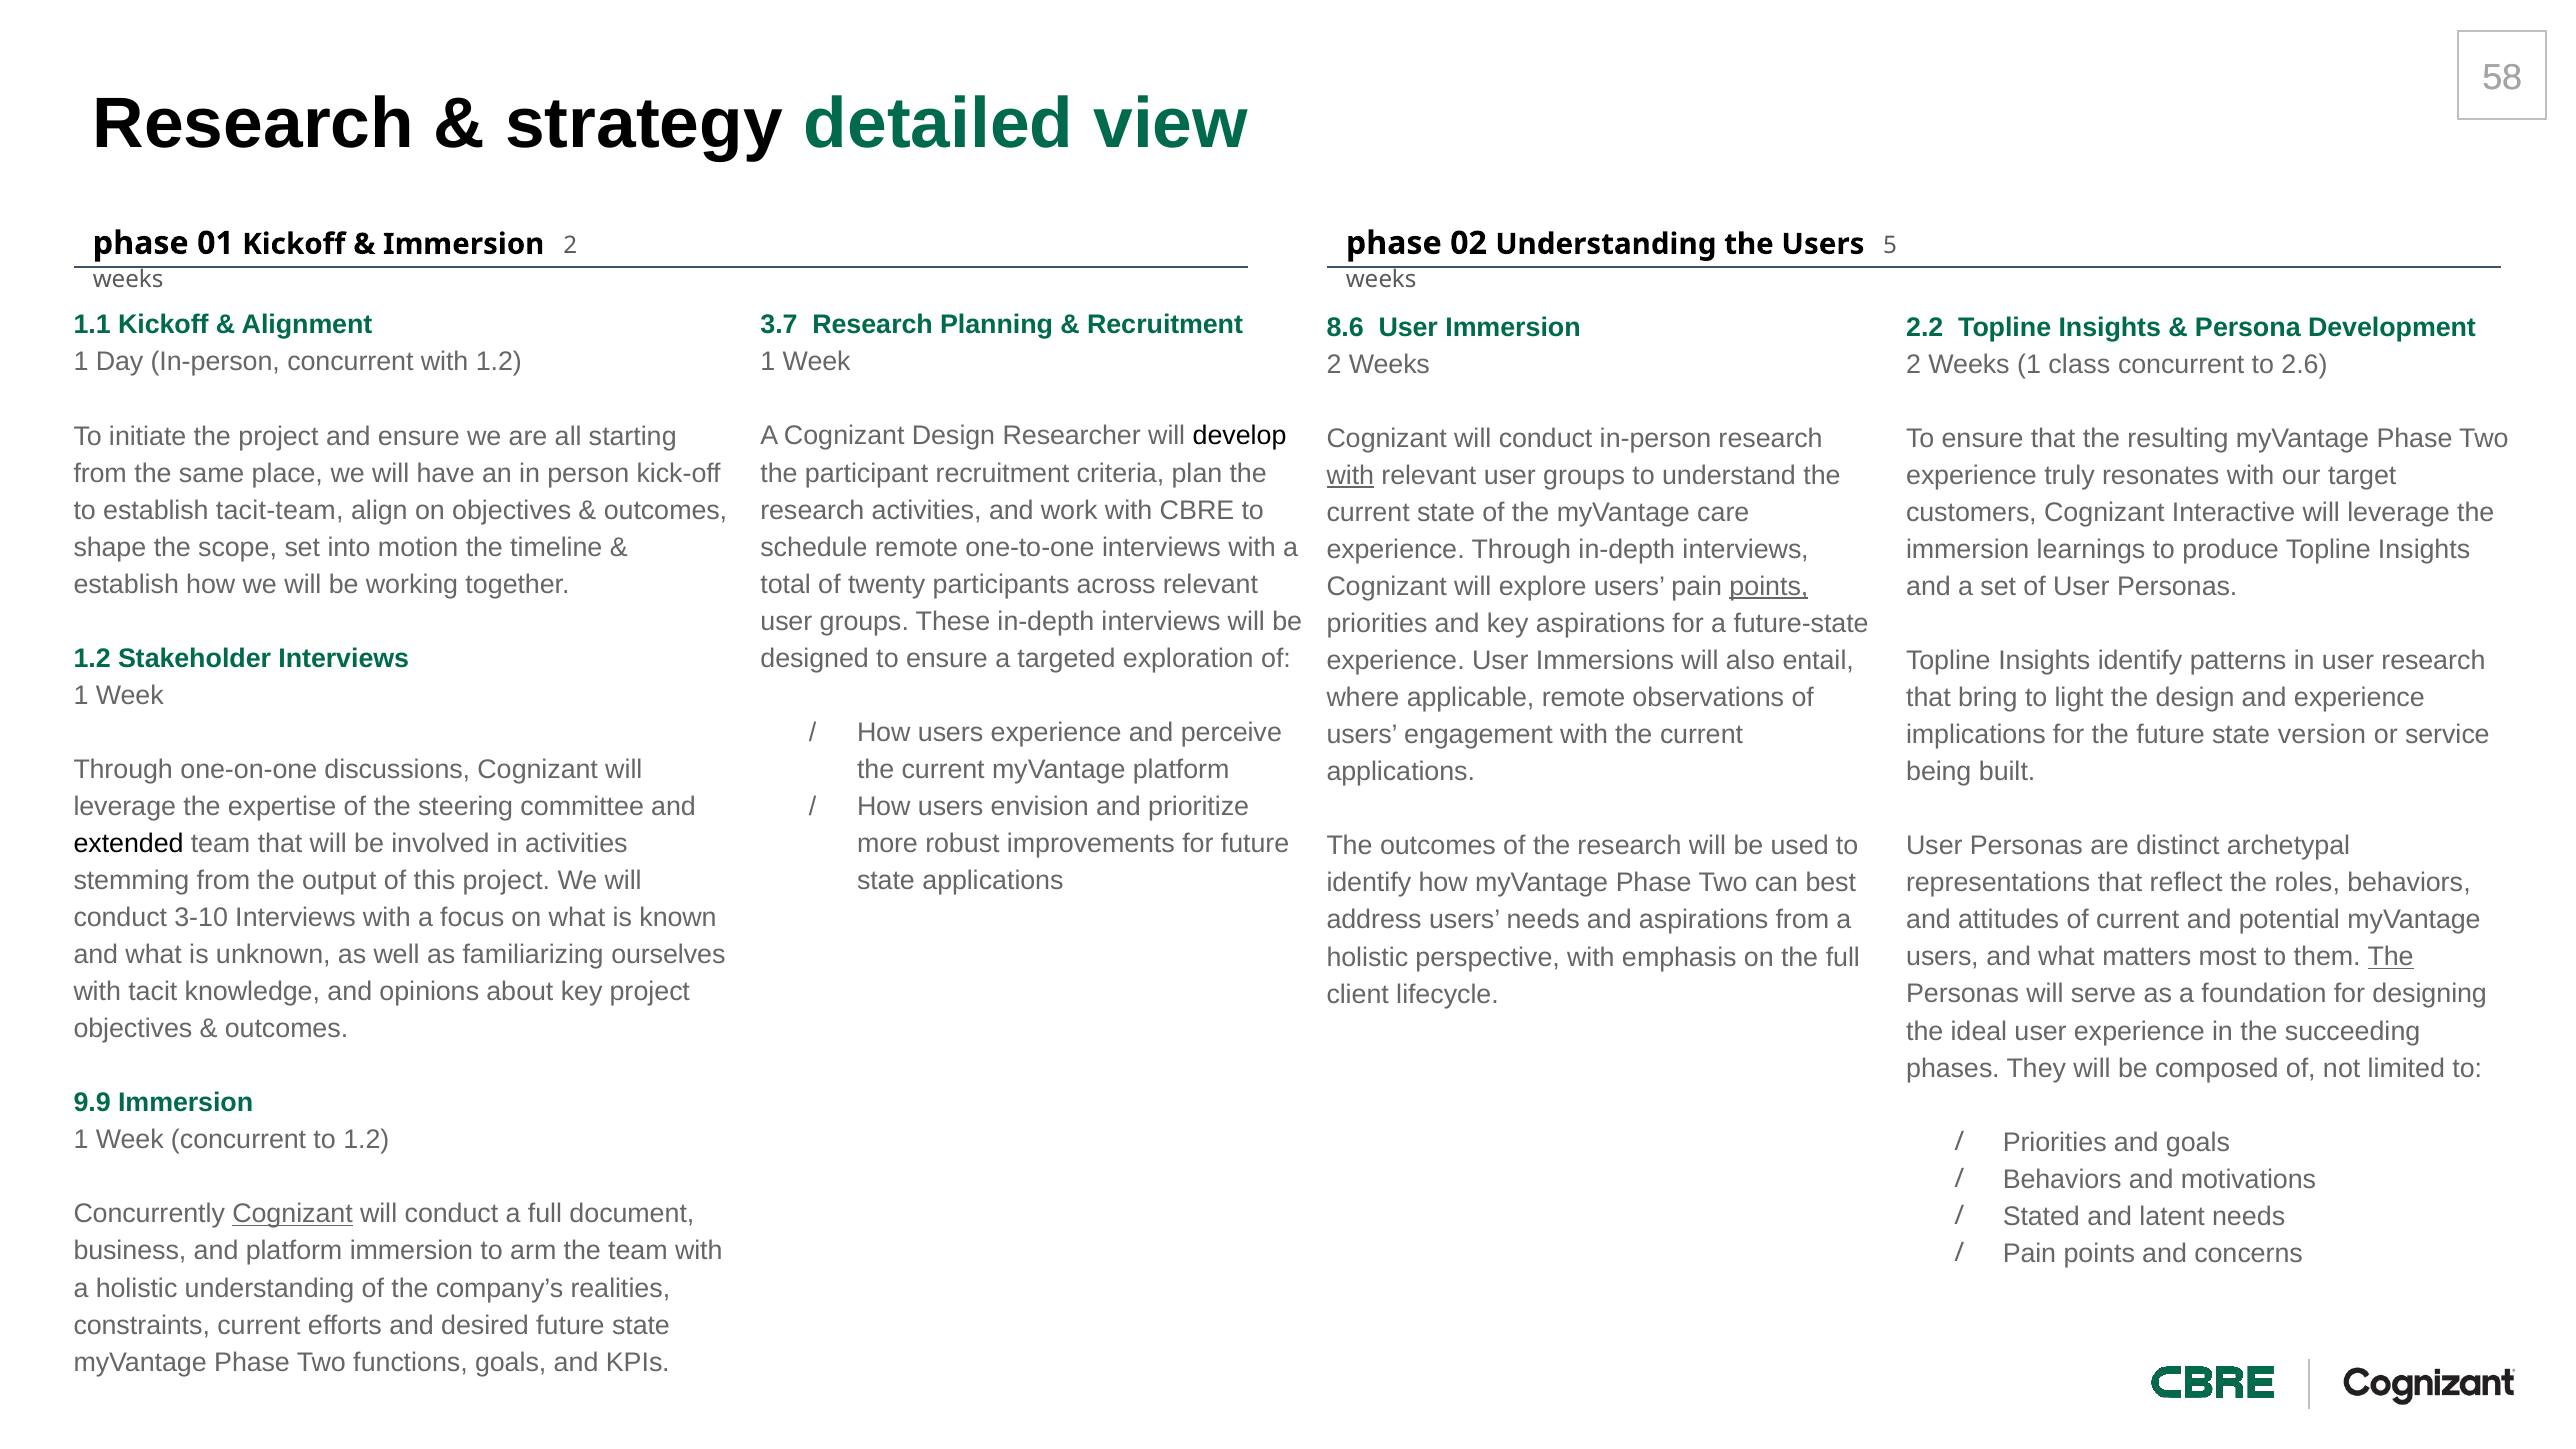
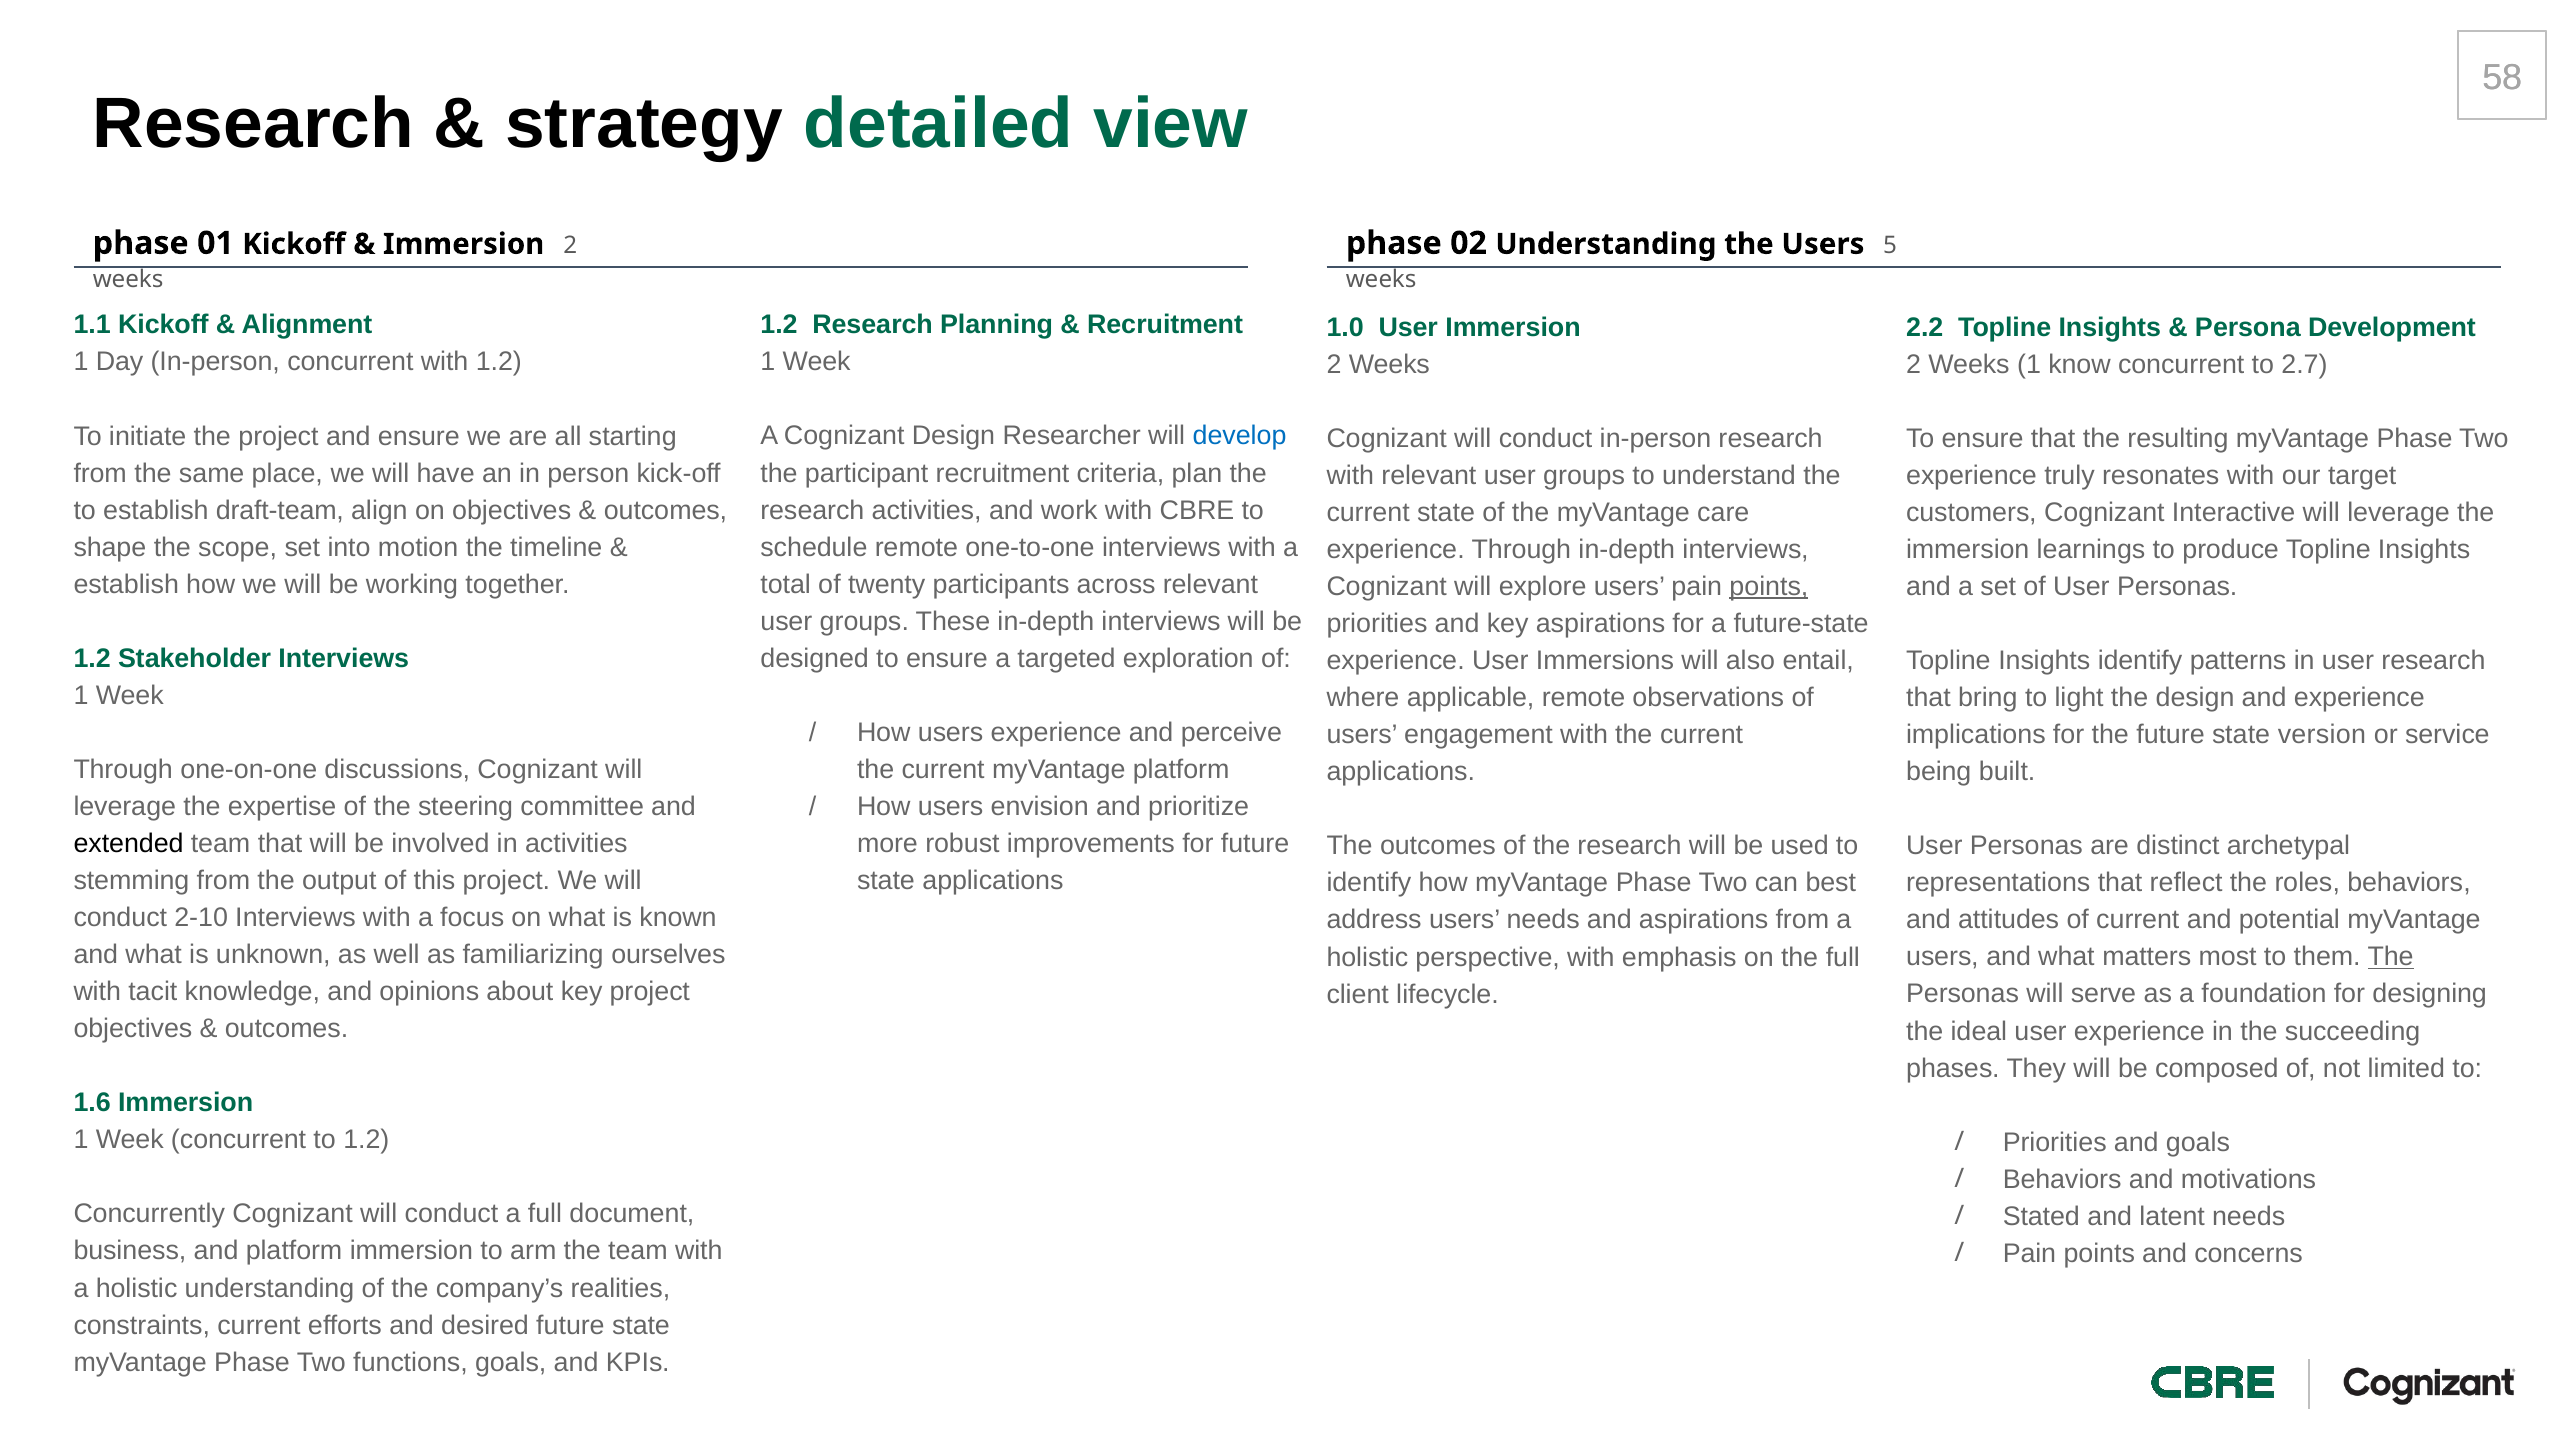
3.7: 3.7 -> 1.2 (779, 325)
8.6: 8.6 -> 1.0 (1345, 327)
class: class -> know (2079, 364)
2.6: 2.6 -> 2.7 (2304, 364)
develop colour: black -> blue (1240, 436)
with underline: present -> none (1350, 476)
tacit-team: tacit-team -> draft-team (280, 510)
3-10: 3-10 -> 2-10 (201, 918)
9.9: 9.9 -> 1.6 (92, 1103)
Cognizant underline: present -> none (293, 1214)
